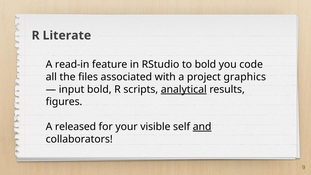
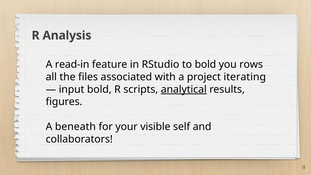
Literate: Literate -> Analysis (67, 35)
code: code -> rows (251, 64)
graphics: graphics -> iterating (245, 77)
released: released -> beneath (75, 127)
and underline: present -> none (202, 127)
